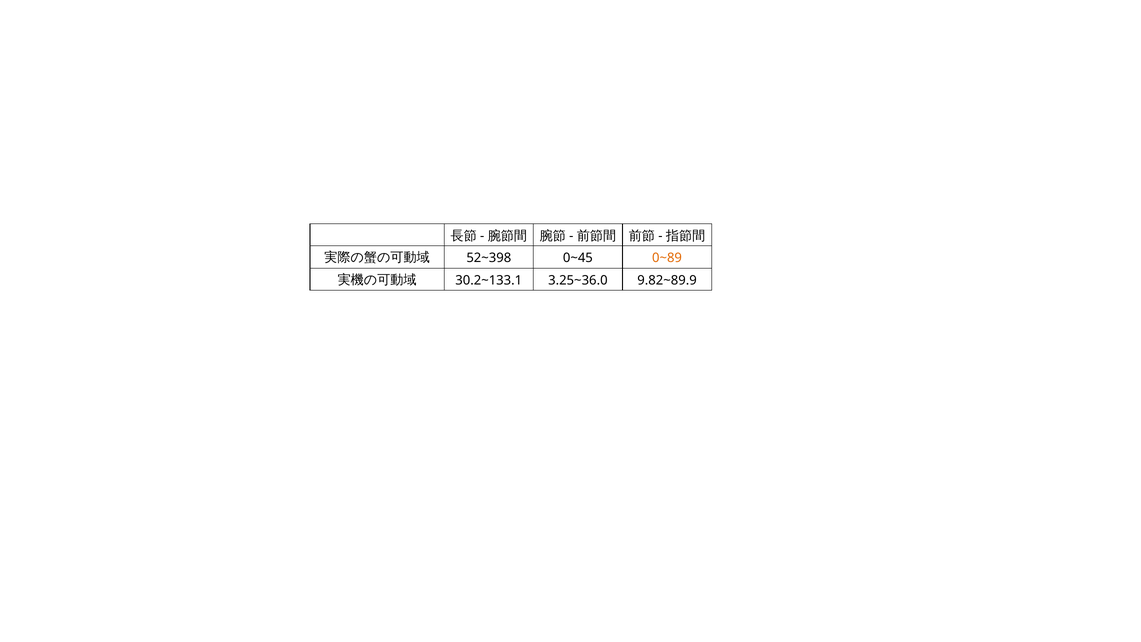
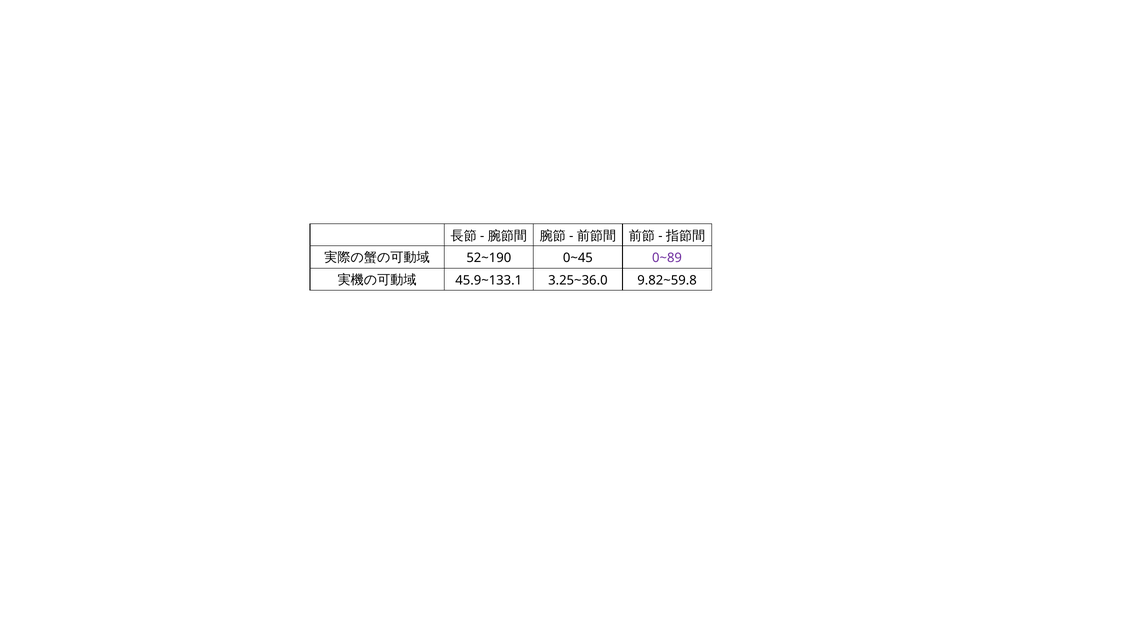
52~398: 52~398 -> 52~190 (489, 258)
0~89 colour: orange -> purple (667, 258)
30.2~133.1: 30.2~133.1 -> 45.9~133.1 (489, 280)
9.82~89.9: 9.82~89.9 -> 9.82~59.8 (667, 280)
